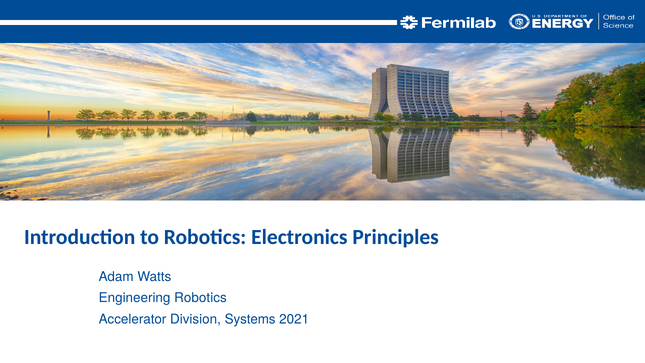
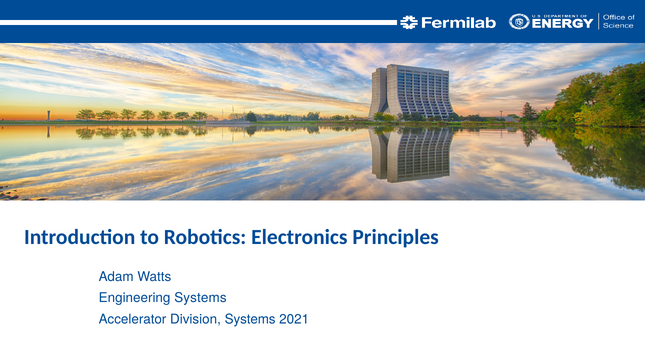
Engineering Robotics: Robotics -> Systems (200, 298)
